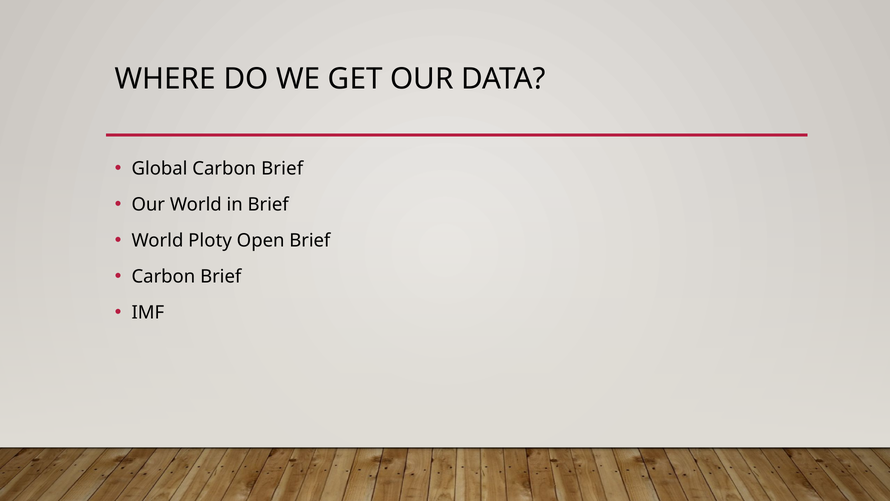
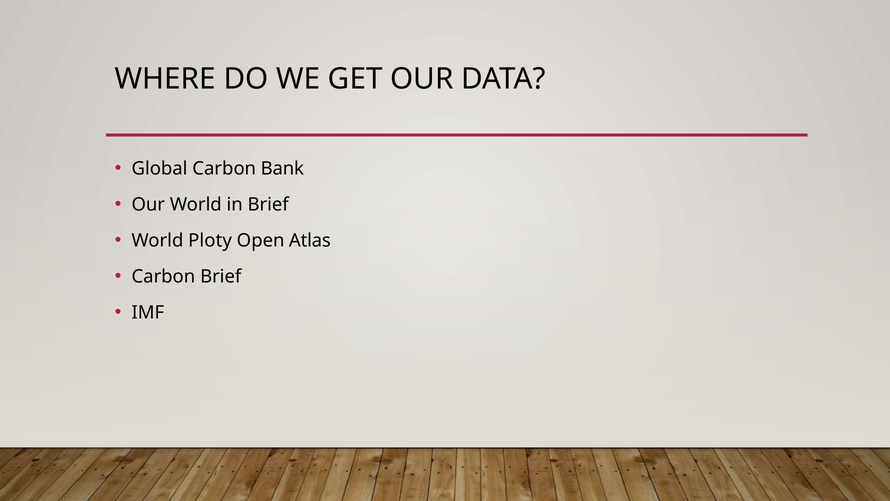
Global Carbon Brief: Brief -> Bank (282, 168)
Open Brief: Brief -> Atlas (310, 240)
